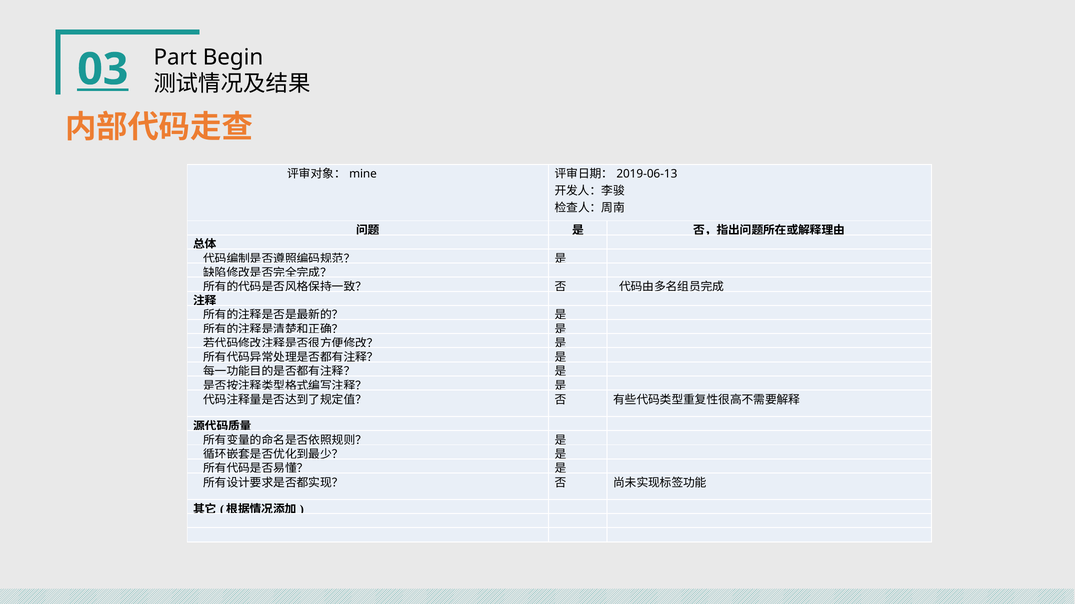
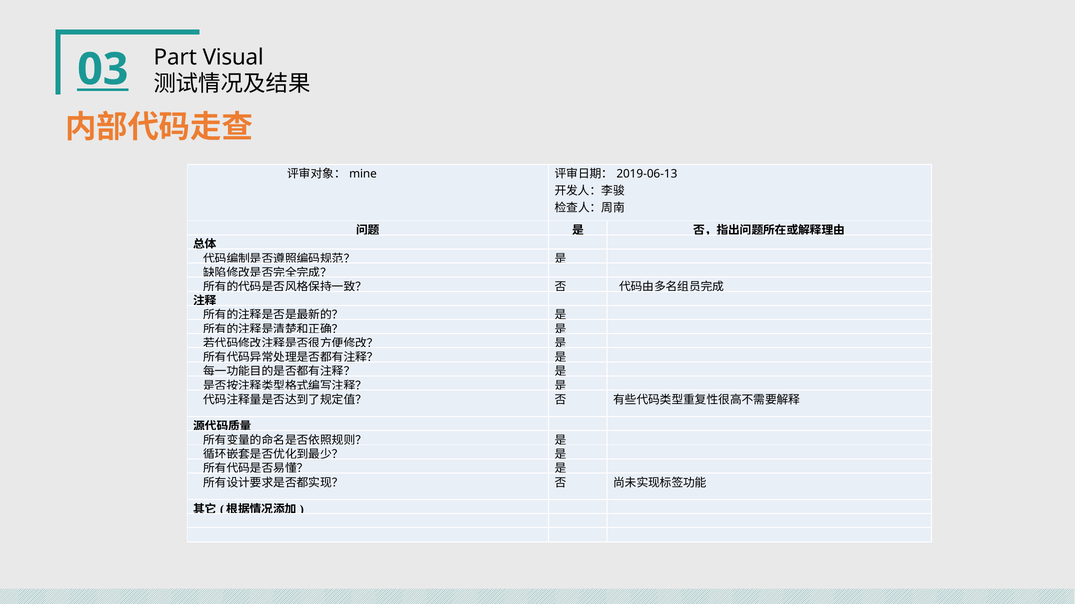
Begin: Begin -> Visual (233, 57)
